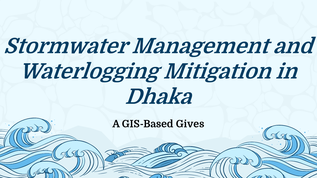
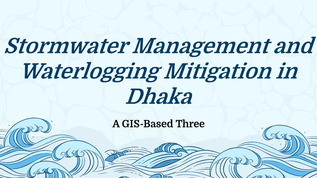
Gives: Gives -> Three (190, 124)
